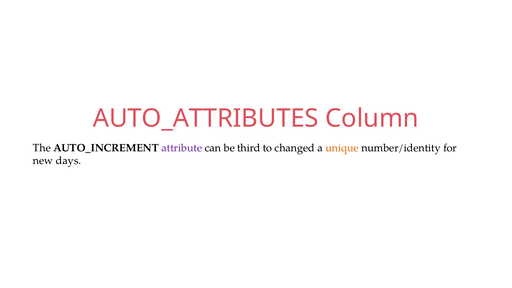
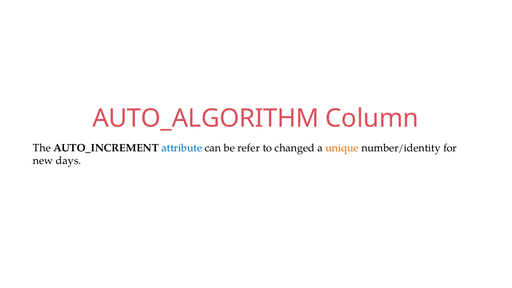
AUTO_ATTRIBUTES: AUTO_ATTRIBUTES -> AUTO_ALGORITHM (206, 118)
attribute colour: purple -> blue (182, 148)
third: third -> refer (249, 148)
